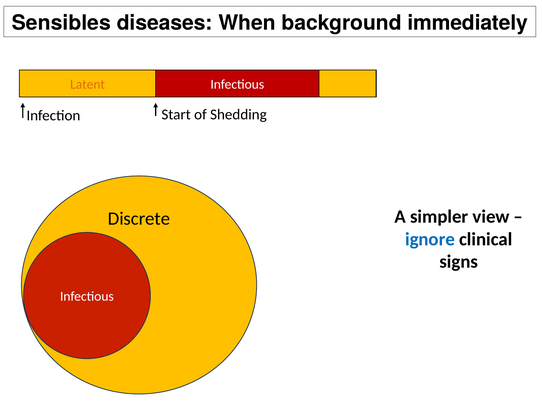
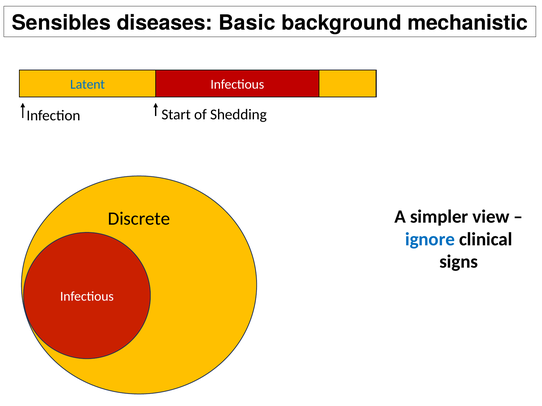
When: When -> Basic (247, 23)
immediately: immediately -> mechanistic (468, 23)
Latent colour: orange -> blue (88, 85)
